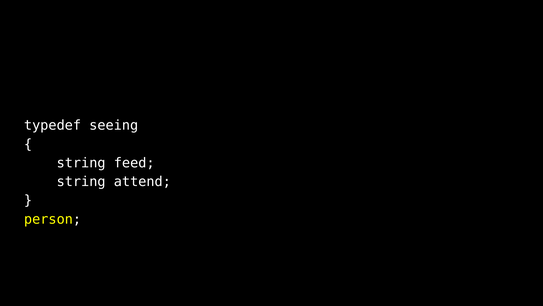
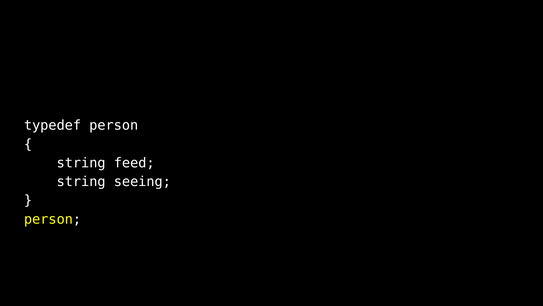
typedef seeing: seeing -> person (114, 125)
attend: attend -> seeing (142, 181)
